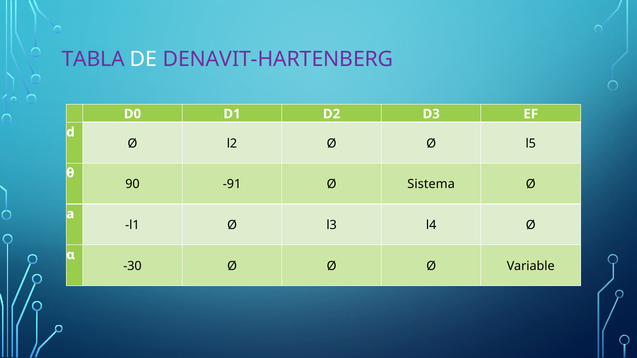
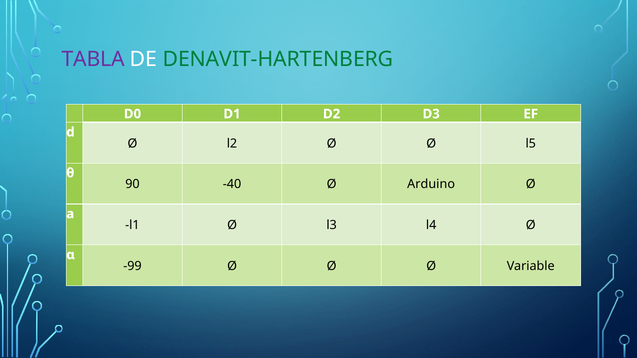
DENAVIT-HARTENBERG colour: purple -> green (278, 60)
-91: -91 -> -40 (232, 184)
Sistema: Sistema -> Arduino (431, 184)
-30: -30 -> -99 (132, 266)
